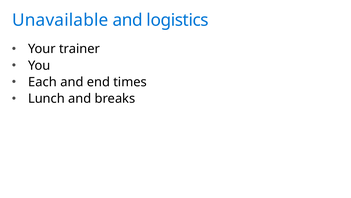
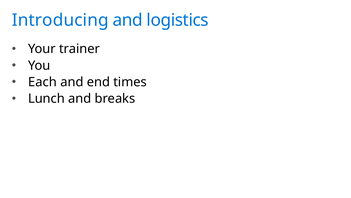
Unavailable: Unavailable -> Introducing (60, 20)
